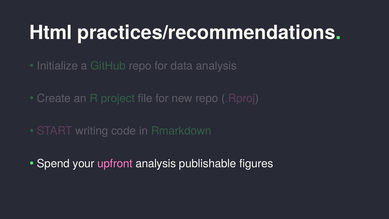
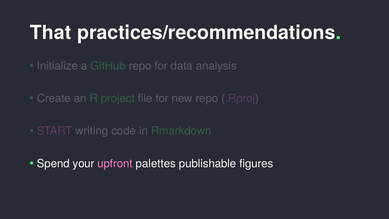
Html: Html -> That (51, 33)
upfront analysis: analysis -> palettes (156, 163)
